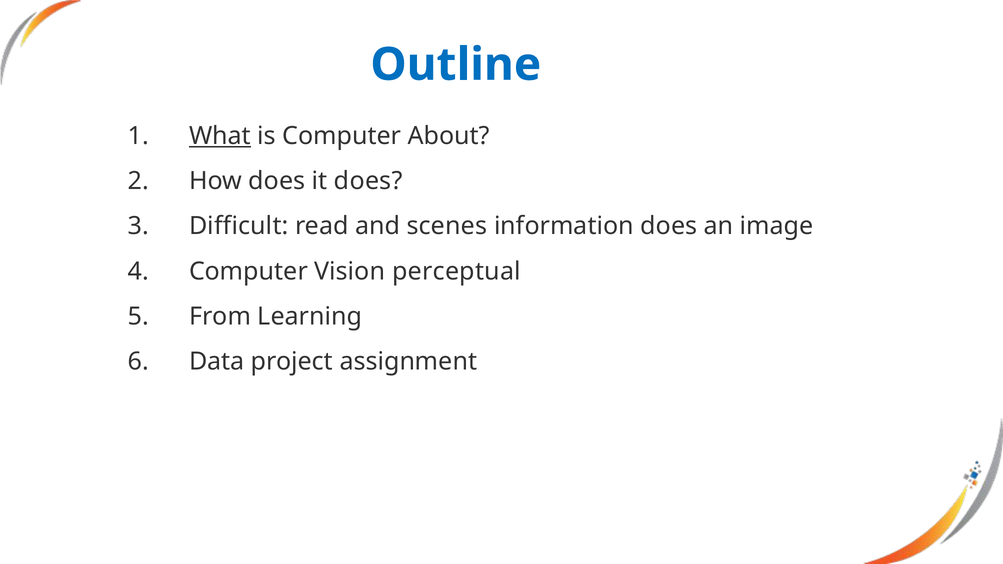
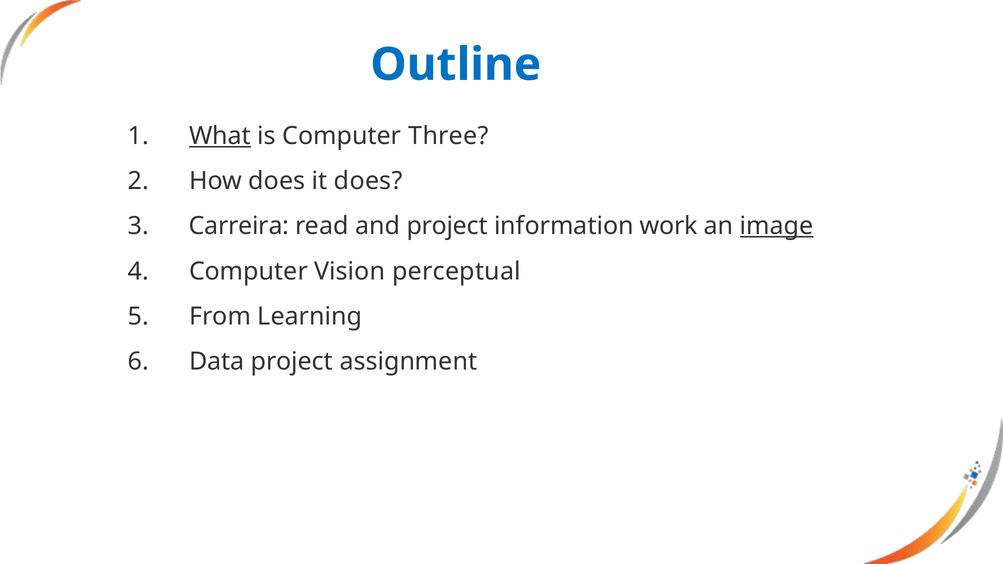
About: About -> Three (449, 136)
Difficult: Difficult -> Carreira (239, 226)
and scenes: scenes -> project (447, 226)
information does: does -> work (669, 226)
image underline: none -> present (777, 226)
